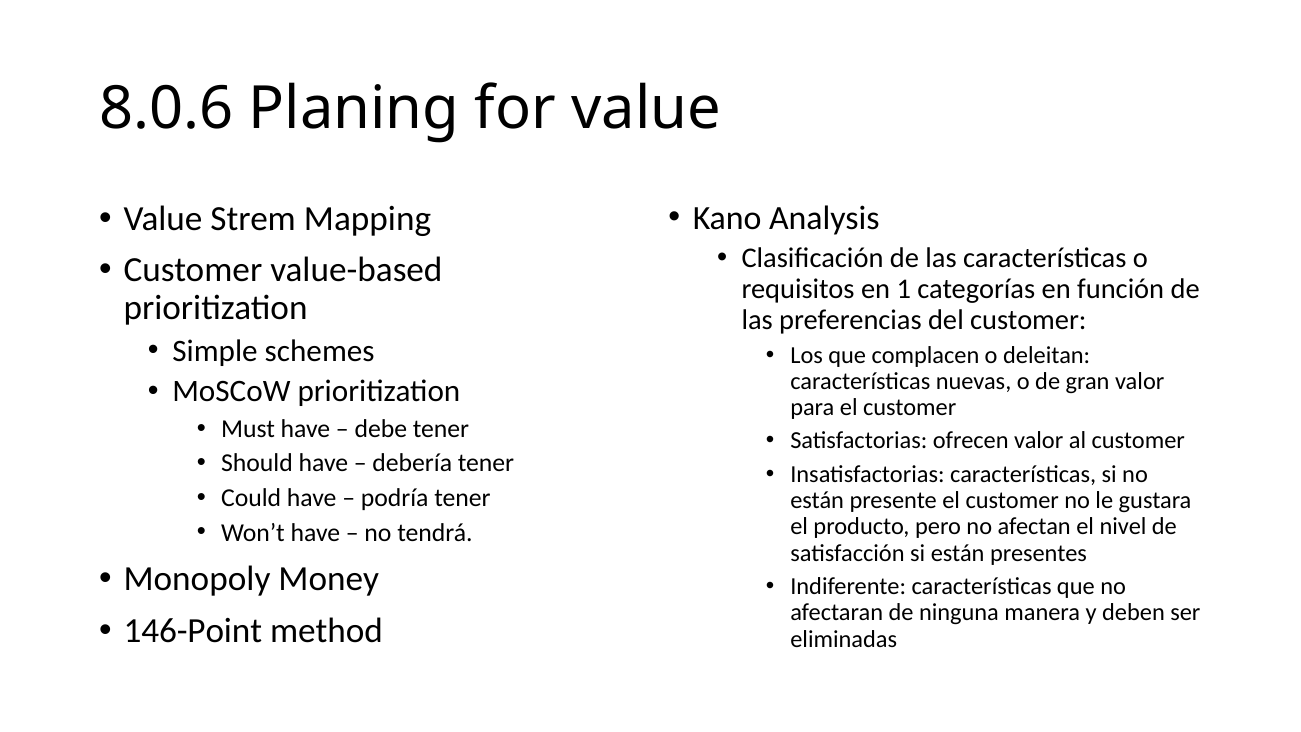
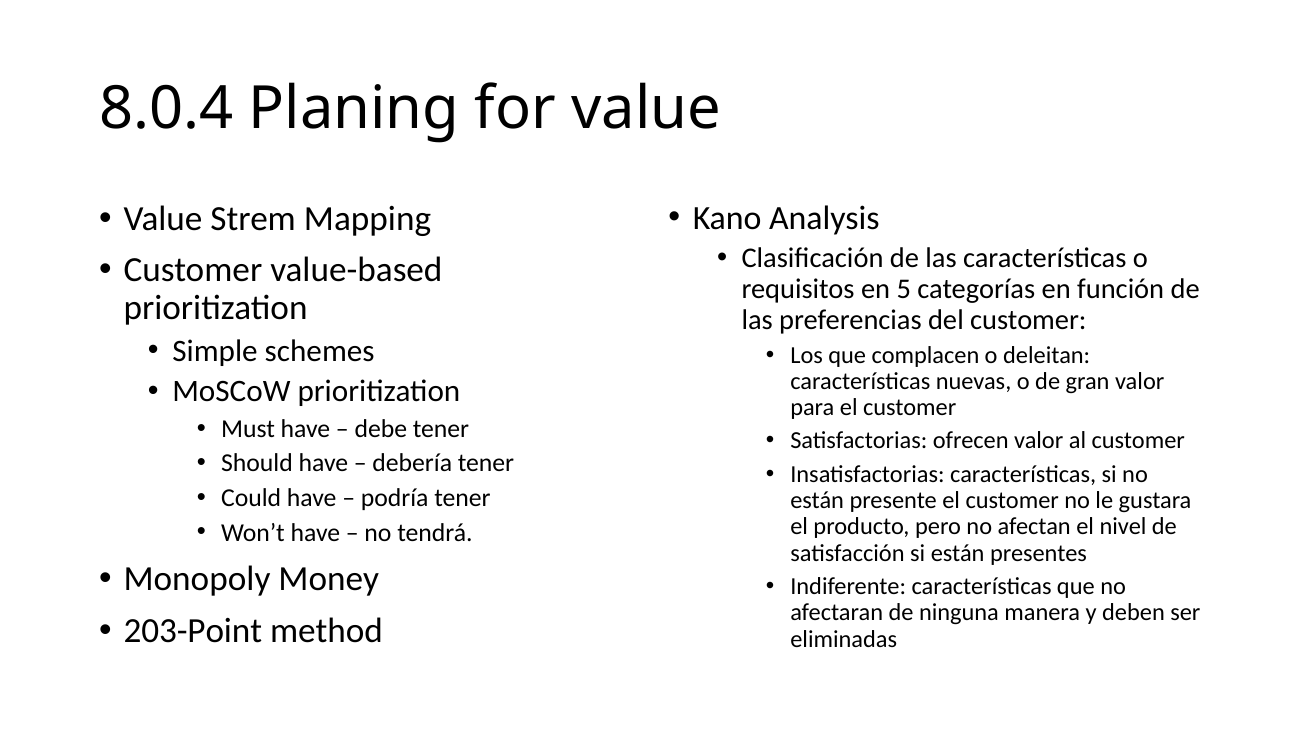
8.0.6: 8.0.6 -> 8.0.4 (166, 109)
1: 1 -> 5 (904, 289)
146-Point: 146-Point -> 203-Point (193, 630)
